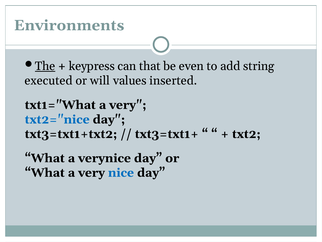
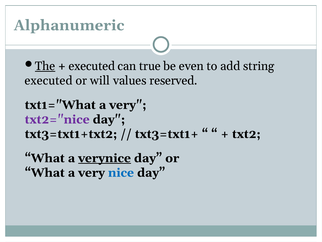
Environments: Environments -> Alphanumeric (69, 25)
keypress: keypress -> executed (92, 66)
that: that -> true (150, 66)
inserted: inserted -> reserved (173, 81)
txt2="nice colour: blue -> purple (57, 119)
verynice underline: none -> present (105, 158)
